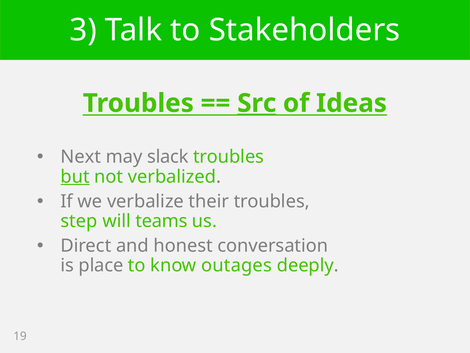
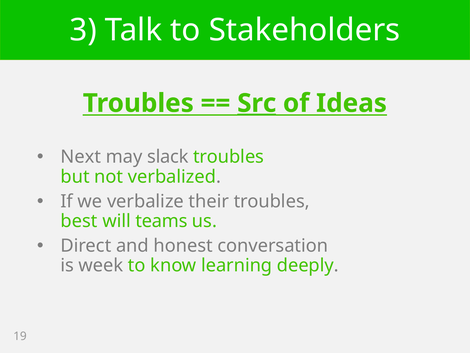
but underline: present -> none (75, 176)
step: step -> best (79, 221)
place: place -> week (101, 265)
outages: outages -> learning (237, 265)
